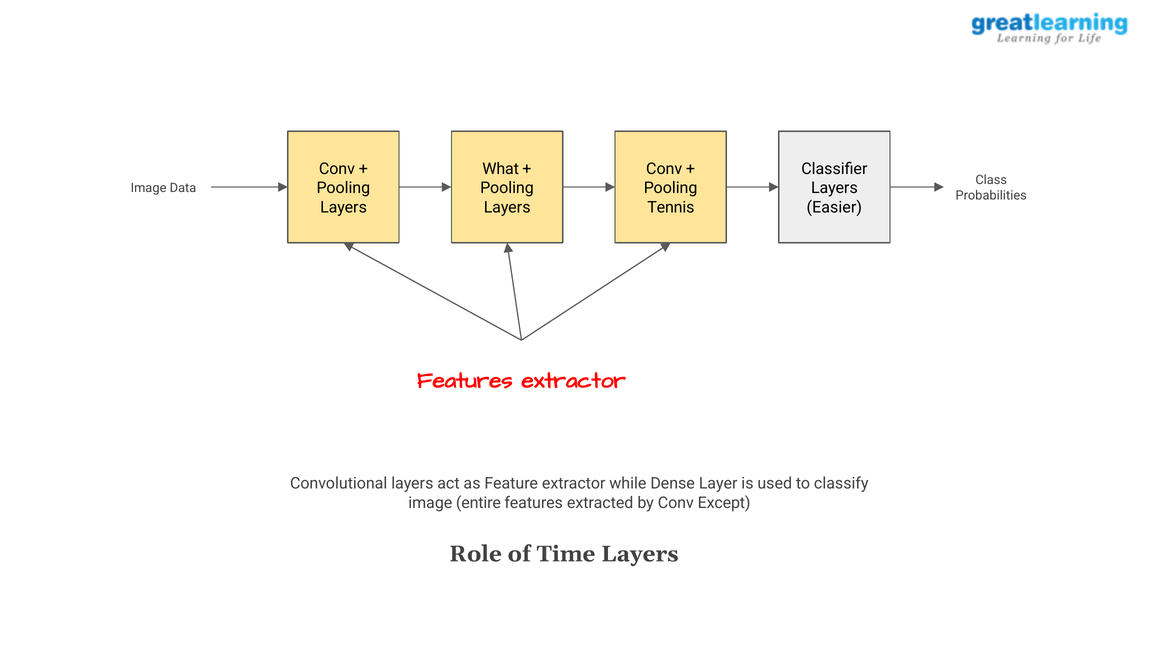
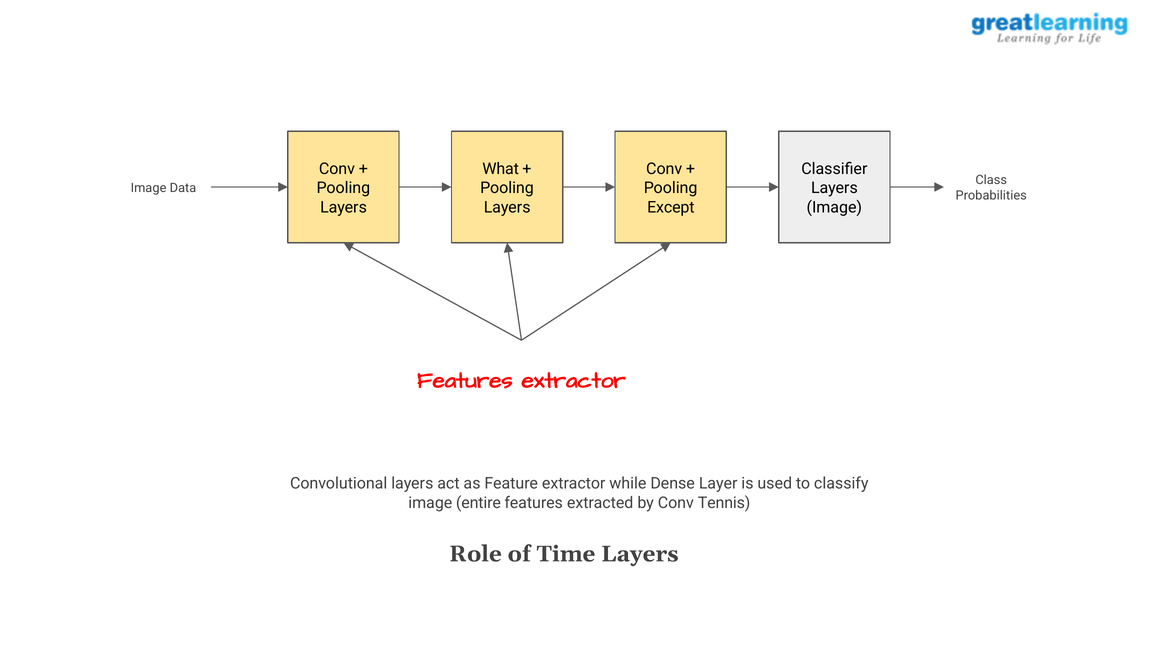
Tennis: Tennis -> Except (671, 207)
Easier: Easier -> Image (834, 207)
Except: Except -> Tennis (724, 503)
